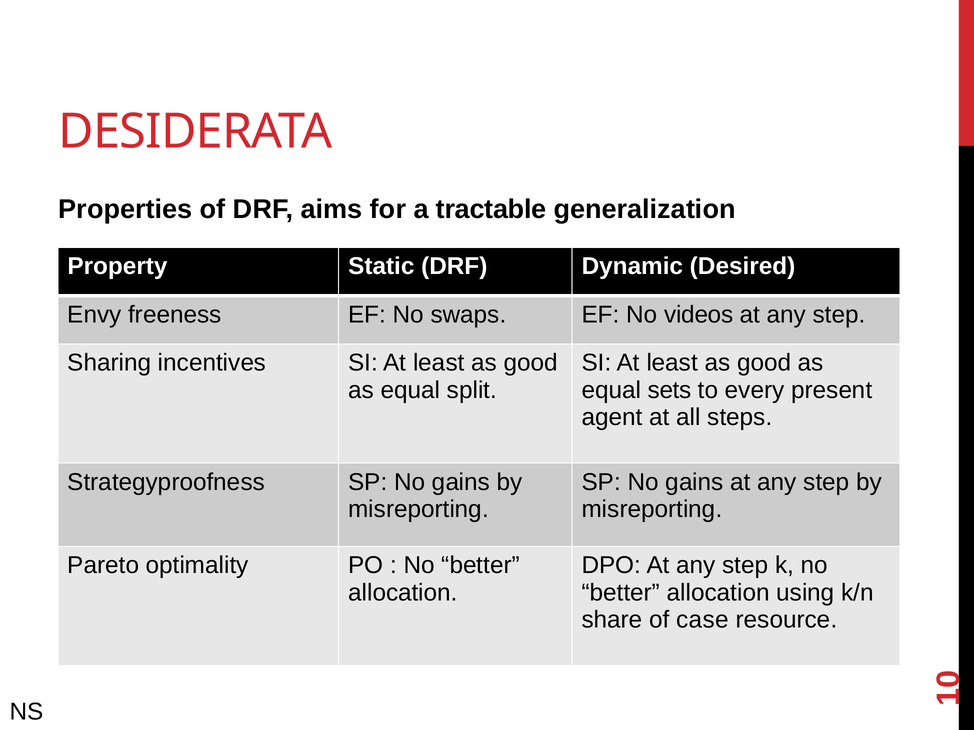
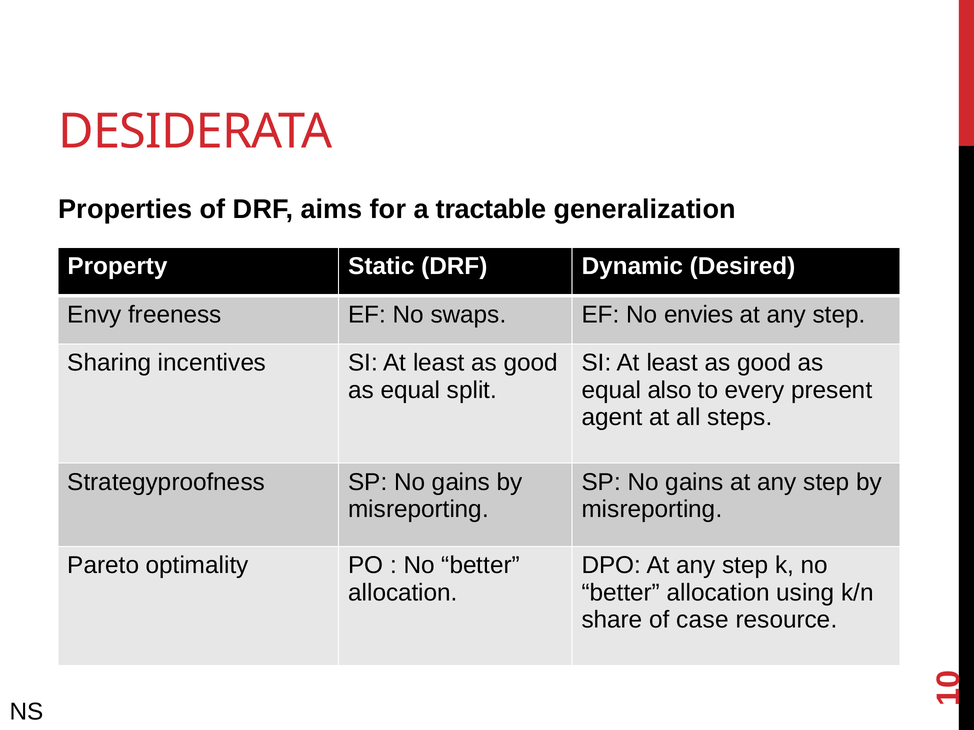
videos: videos -> envies (699, 315)
sets: sets -> also (670, 390)
